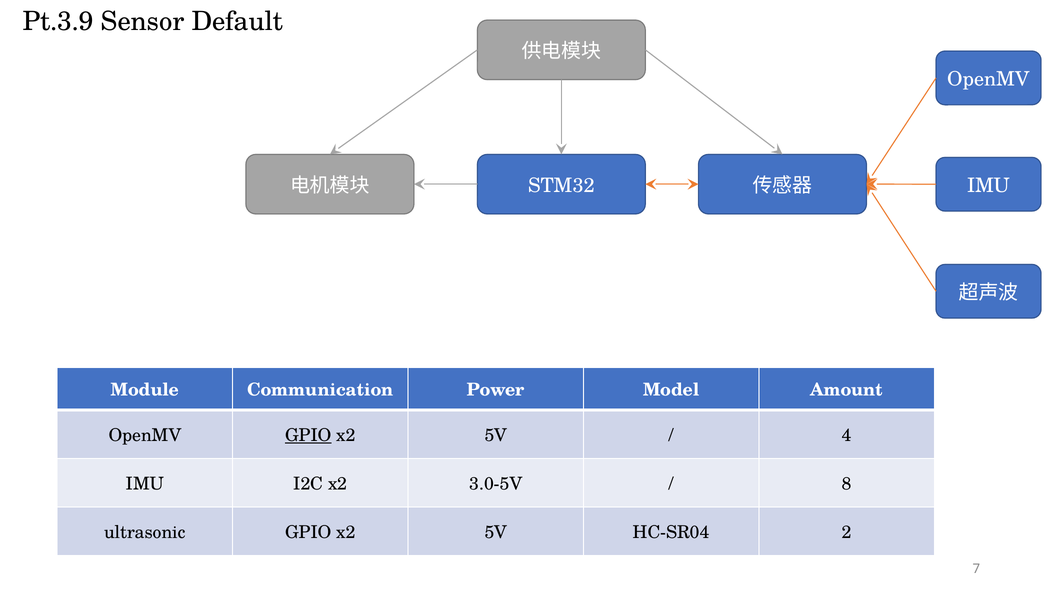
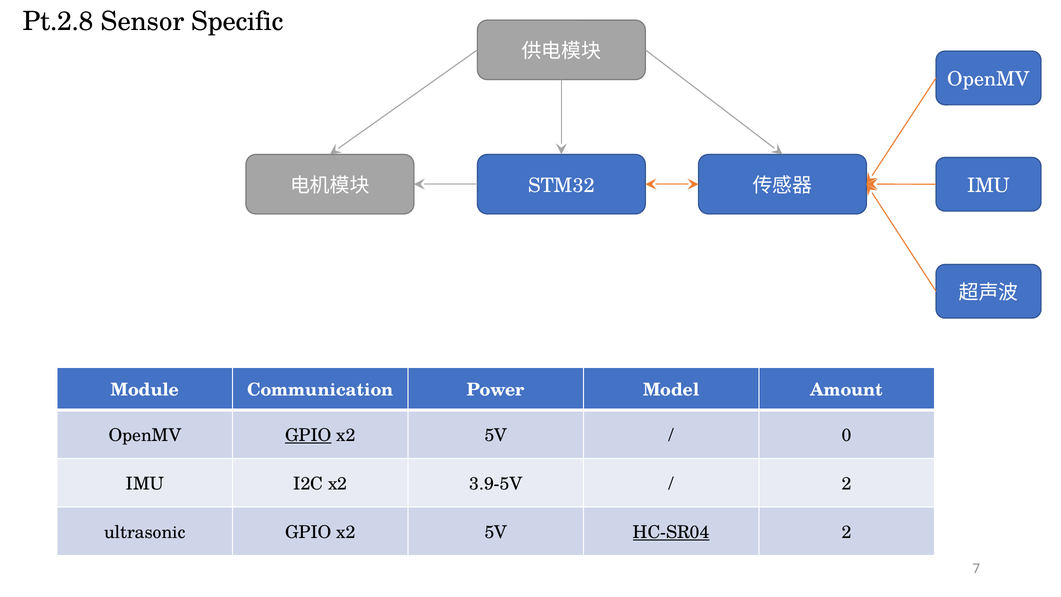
Pt.3.9: Pt.3.9 -> Pt.2.8 (58, 22)
Default: Default -> Specific (237, 22)
4: 4 -> 0 (847, 435)
3.0-5V: 3.0-5V -> 3.9-5V (496, 484)
8: 8 -> 2 (847, 484)
HC-SR04 underline: none -> present (671, 532)
